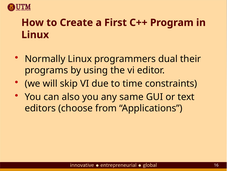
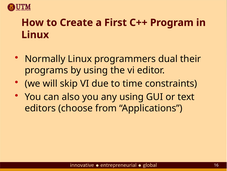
any same: same -> using (132, 96)
